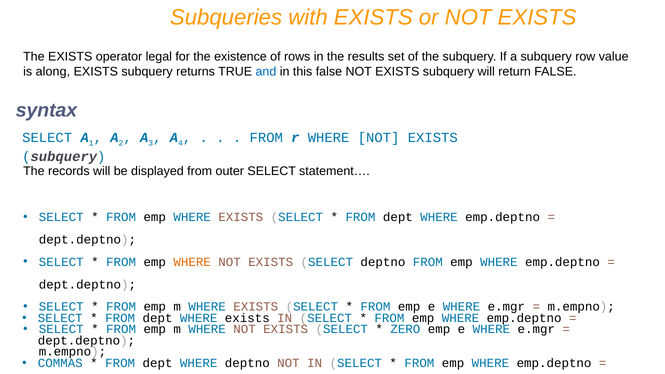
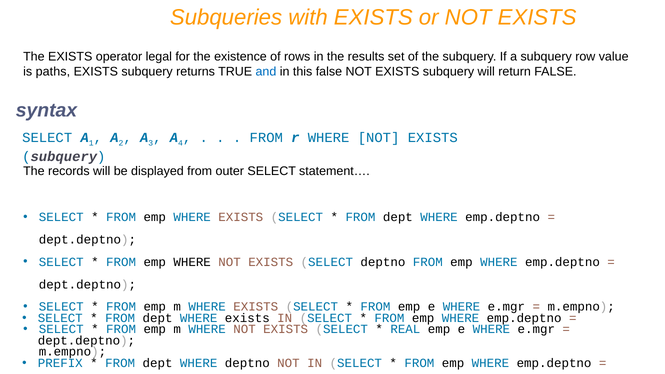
along: along -> paths (53, 71)
WHERE colour: orange -> black (192, 262)
ZERO: ZERO -> REAL (405, 329)
COMMAS: COMMAS -> PREFIX (60, 363)
